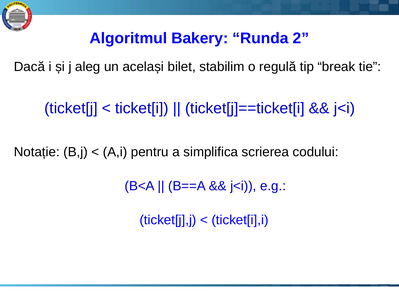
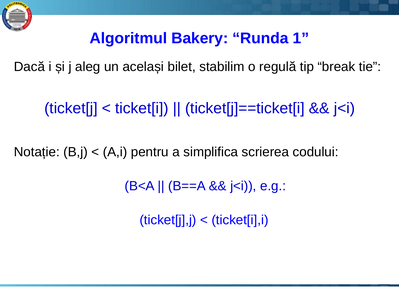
2: 2 -> 1 (301, 38)
